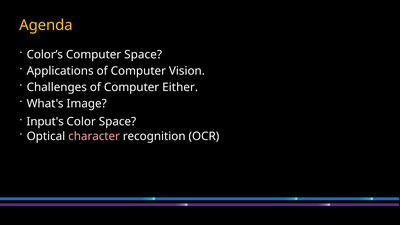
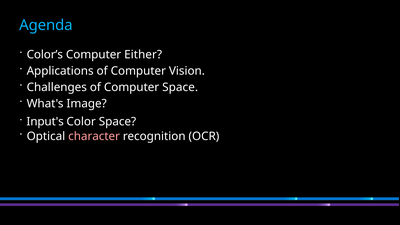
Agenda colour: yellow -> light blue (46, 25)
Computer Space: Space -> Either (143, 54)
Computer Either: Either -> Space (180, 87)
